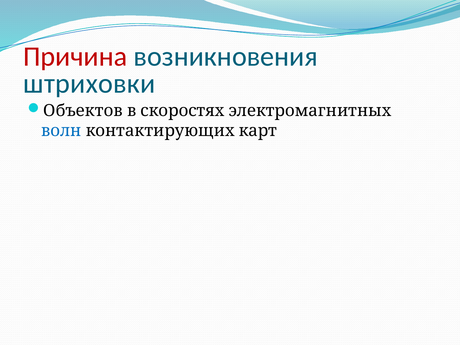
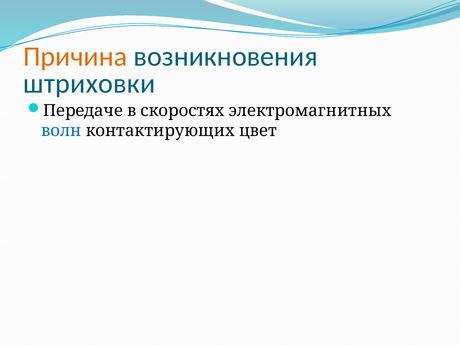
Причина colour: red -> orange (75, 57)
Объектов: Объектов -> Передаче (83, 111)
карт: карт -> цвет (258, 131)
